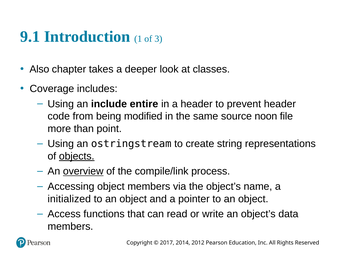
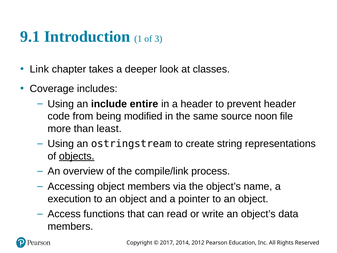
Also: Also -> Link (39, 69)
point: point -> least (109, 128)
overview underline: present -> none (83, 171)
initialized: initialized -> execution (69, 199)
